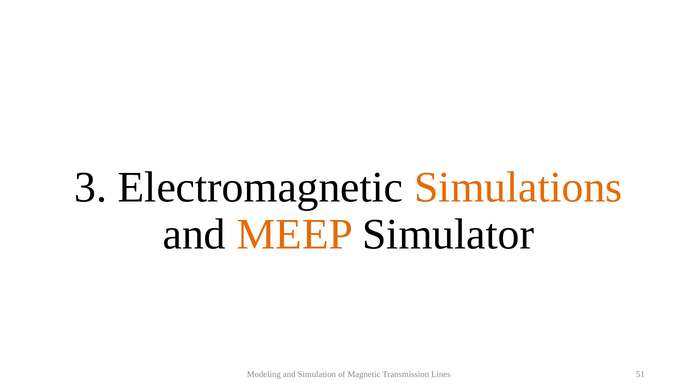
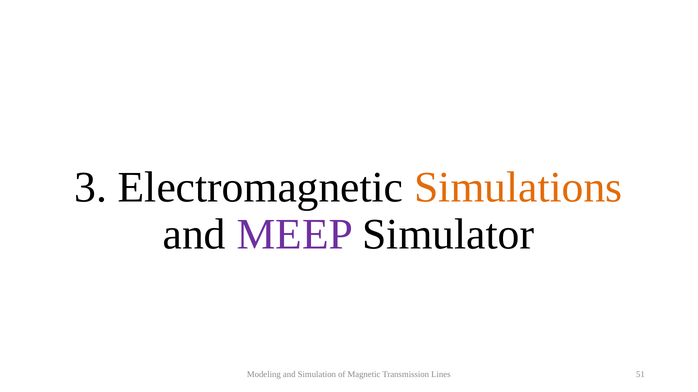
MEEP colour: orange -> purple (295, 235)
